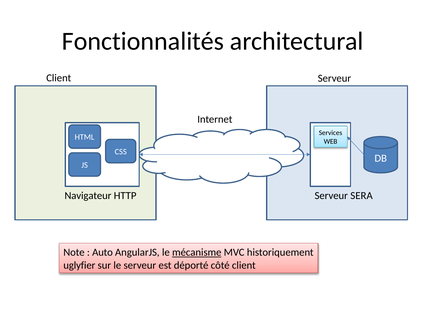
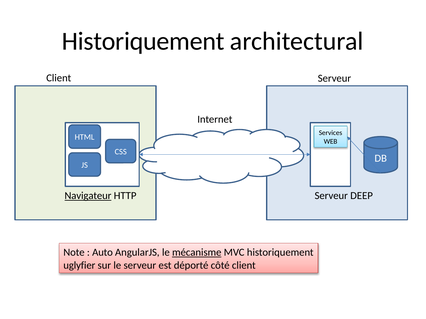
Fonctionnalités: Fonctionnalités -> Historiquement (143, 41)
Navigateur underline: none -> present (88, 196)
SERA: SERA -> DEEP (362, 196)
